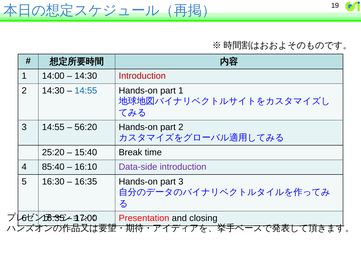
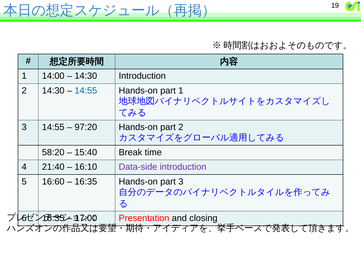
Introduction colour: red -> black (142, 76)
56:20: 56:20 -> 97:20 (86, 127)
25:20: 25:20 -> 58:20 (53, 152)
85:40: 85:40 -> 21:40 (53, 167)
16:30: 16:30 -> 16:60 (53, 181)
